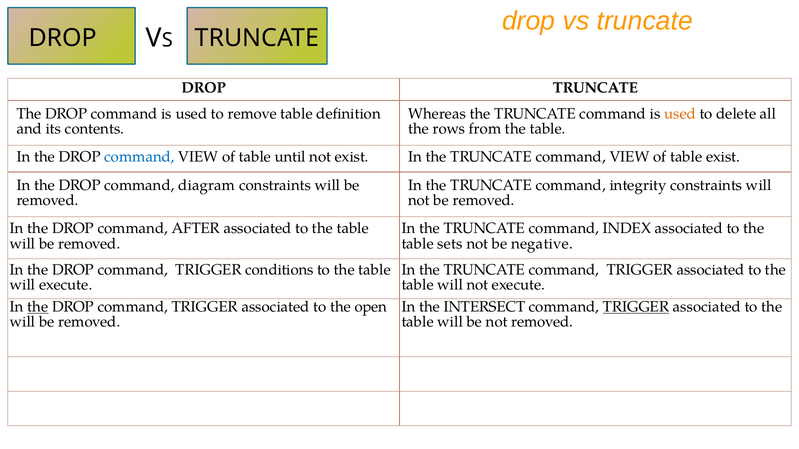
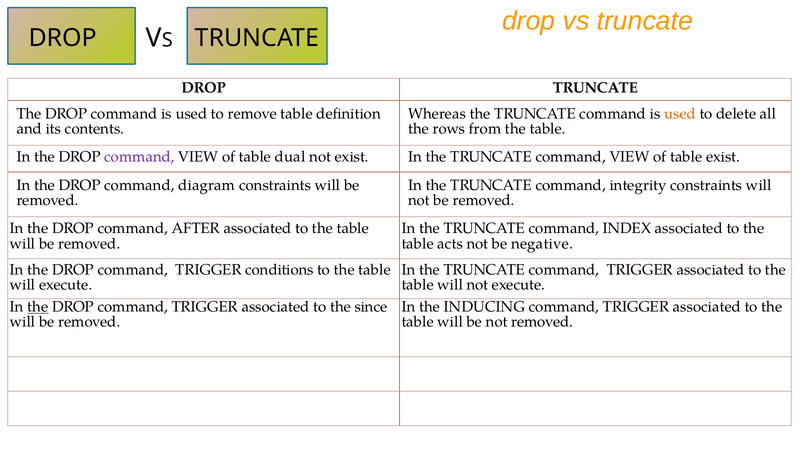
command colour: blue -> purple (139, 157)
until: until -> dual (290, 157)
sets: sets -> acts (450, 244)
open: open -> since (371, 307)
INTERSECT: INTERSECT -> INDUCING (484, 307)
TRIGGER underline: present -> none (636, 307)
